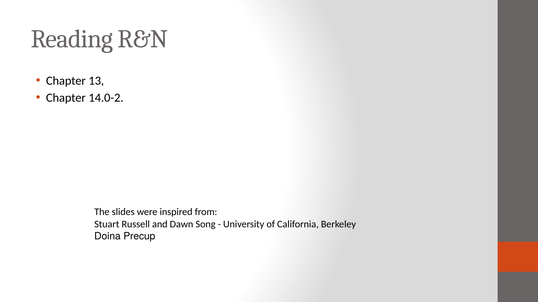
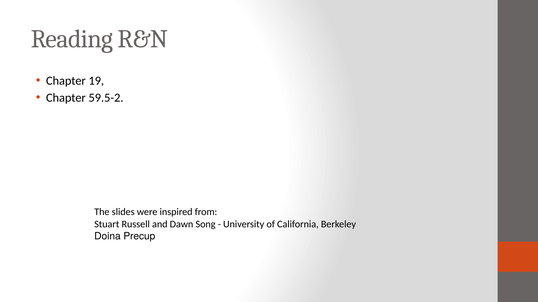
13: 13 -> 19 (96, 81)
14.0-2: 14.0-2 -> 59.5-2 (106, 98)
